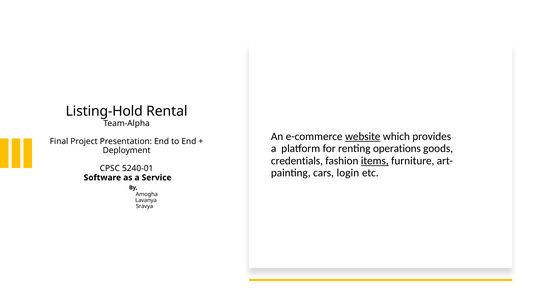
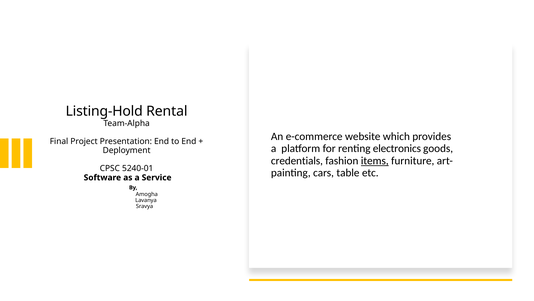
website underline: present -> none (363, 136)
operations: operations -> electronics (397, 148)
login: login -> table (348, 172)
